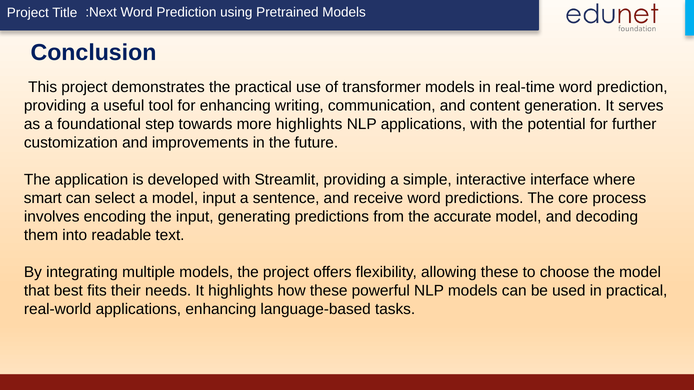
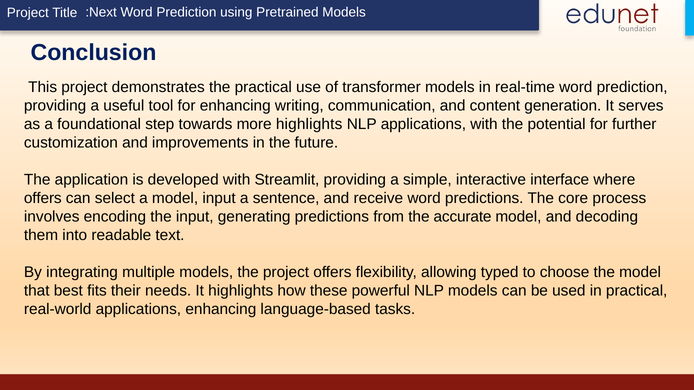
smart: smart -> offers (43, 198)
allowing these: these -> typed (500, 272)
